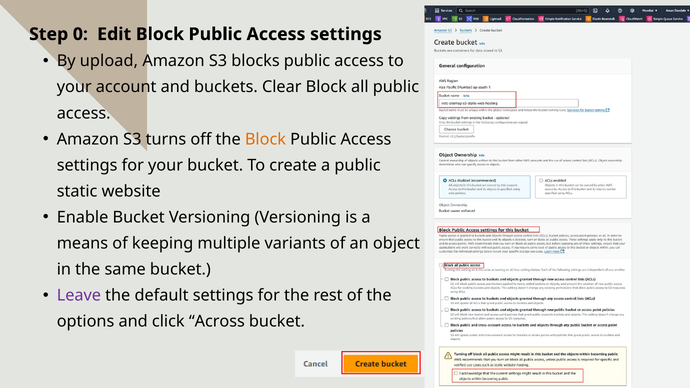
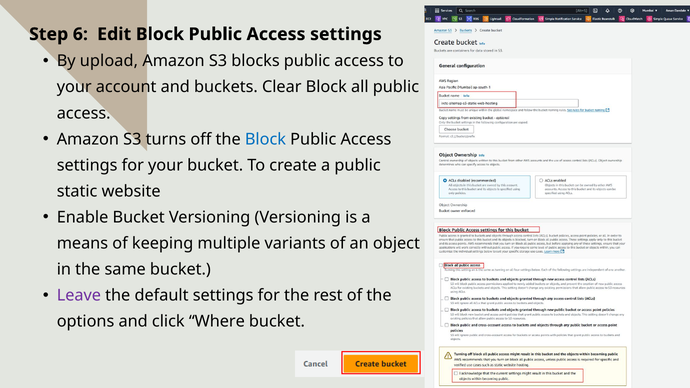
0: 0 -> 6 (80, 34)
Block colour: orange -> blue (265, 139)
Across: Across -> Where (217, 322)
